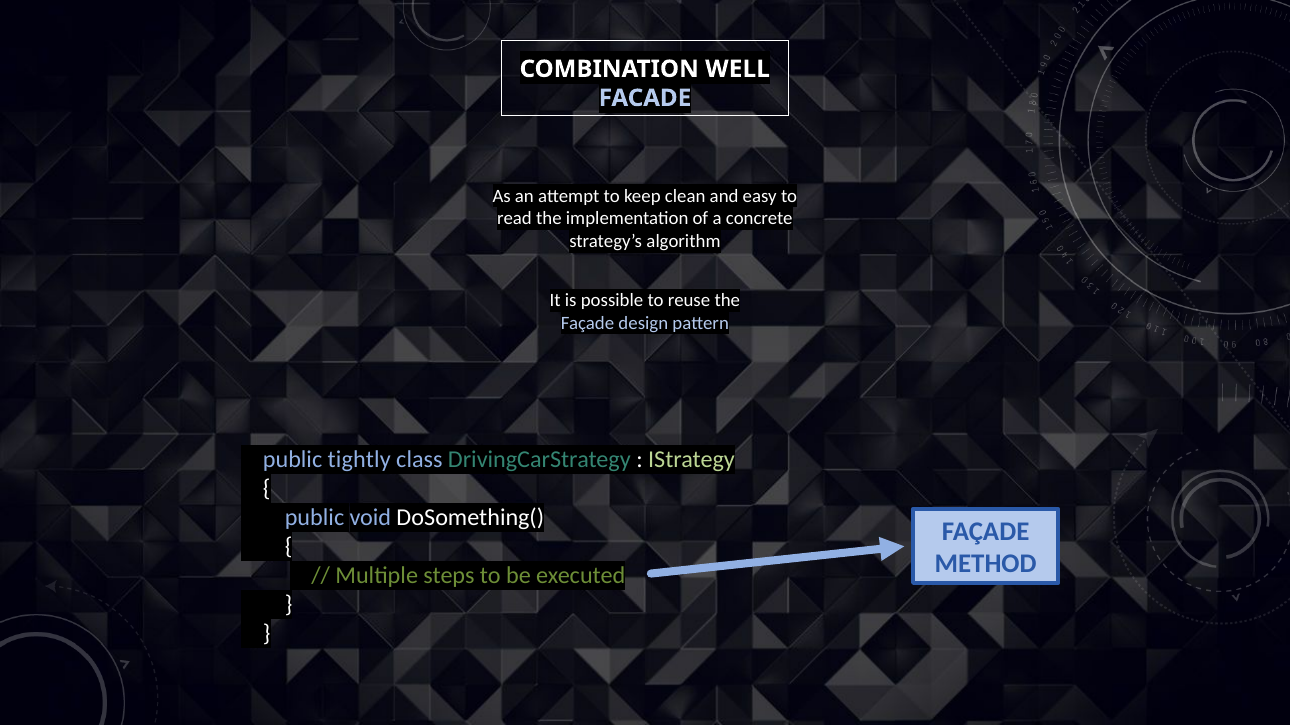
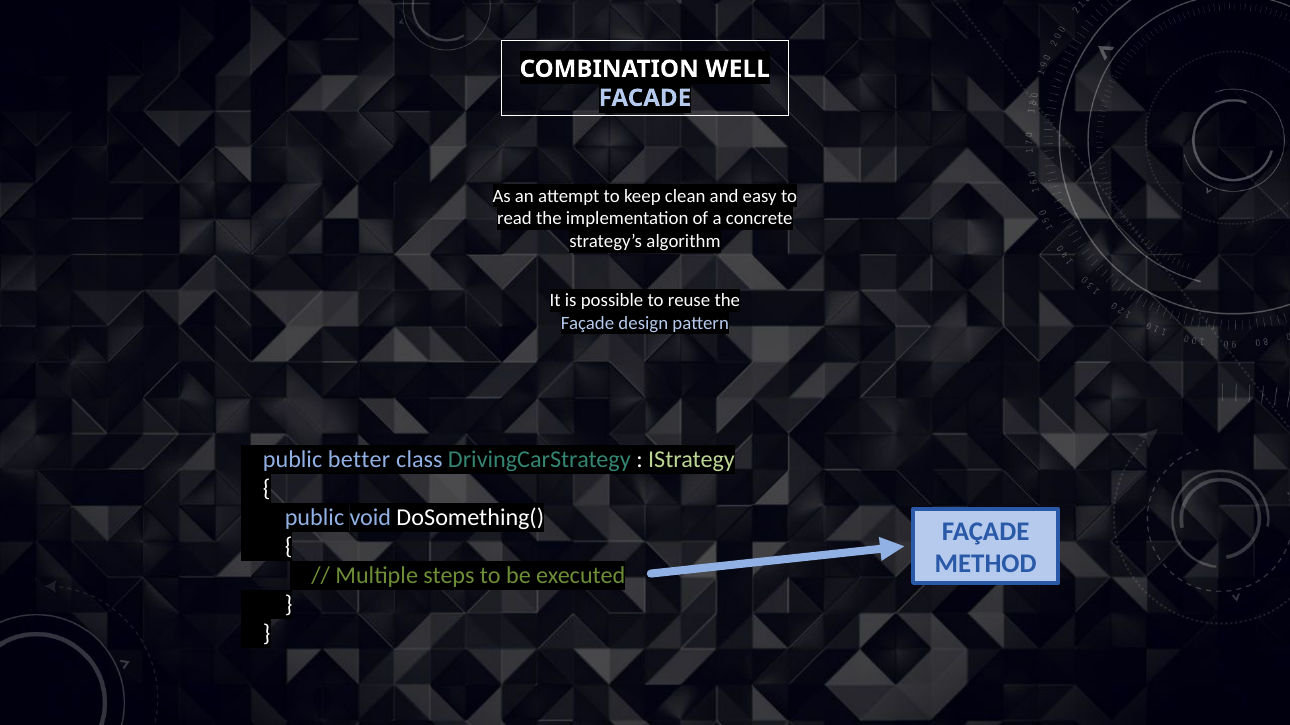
tightly: tightly -> better (359, 460)
